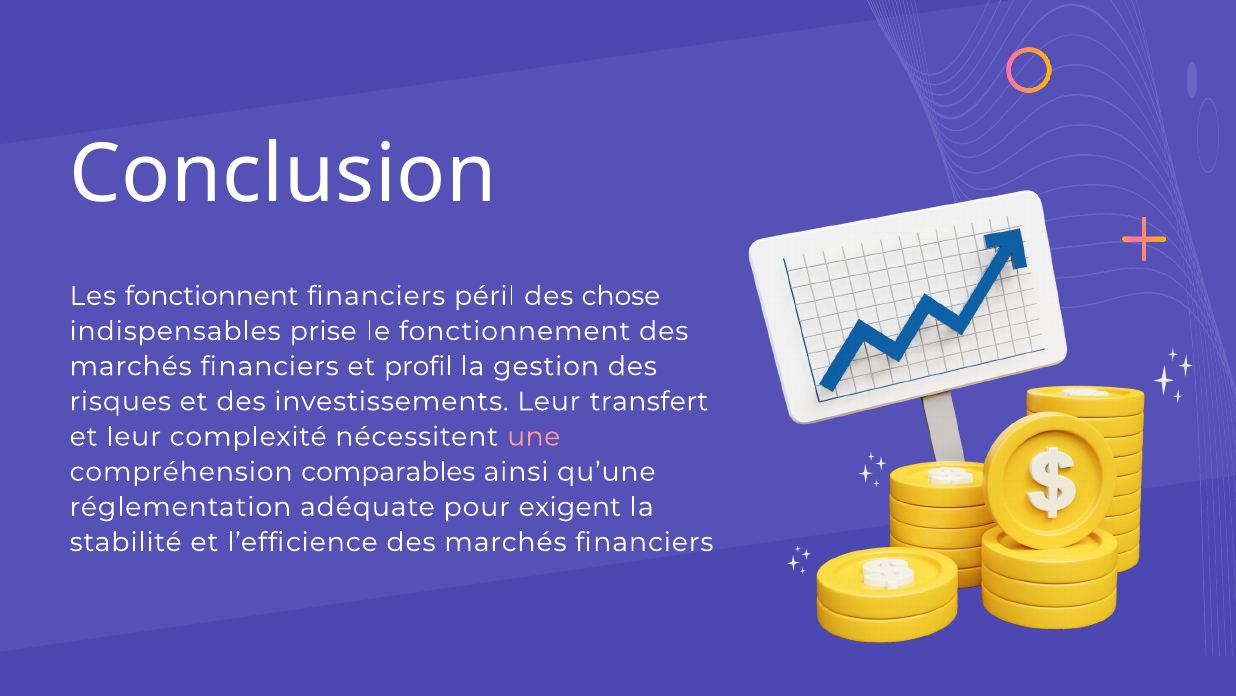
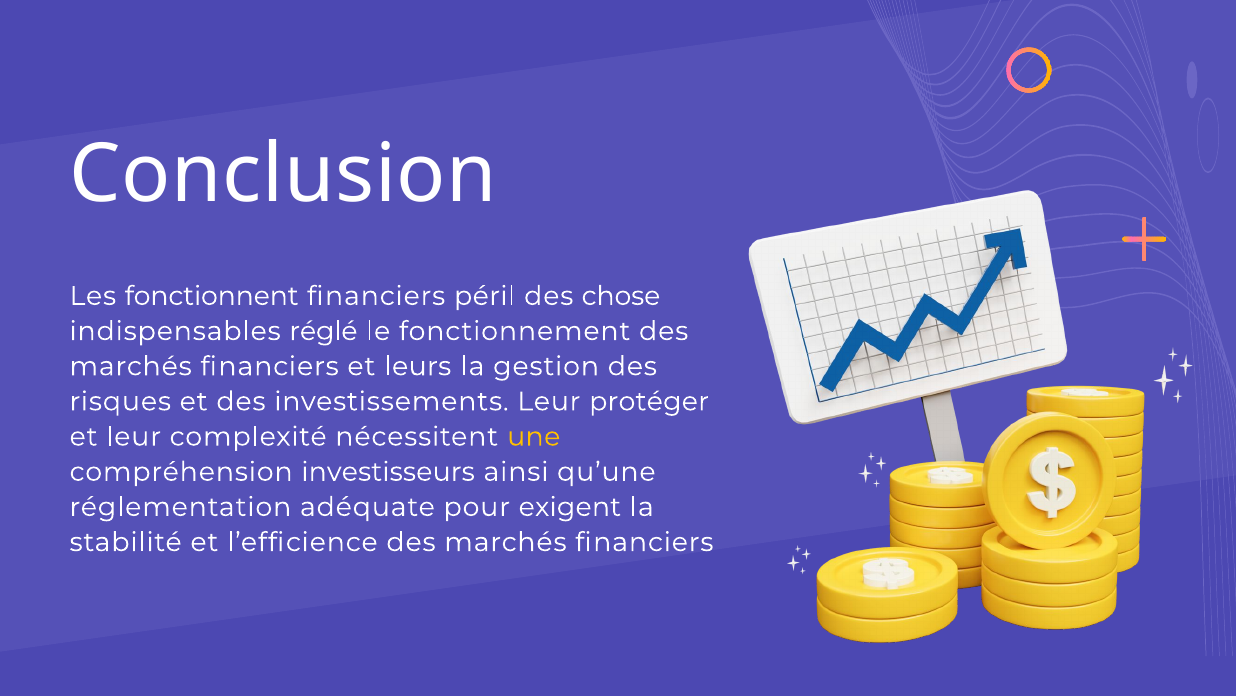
prise: prise -> réglé (323, 331)
profil: profil -> leurs (418, 366)
transfert: transfert -> protéger (649, 401)
une colour: pink -> yellow (534, 436)
comparables: comparables -> investisseurs (388, 471)
